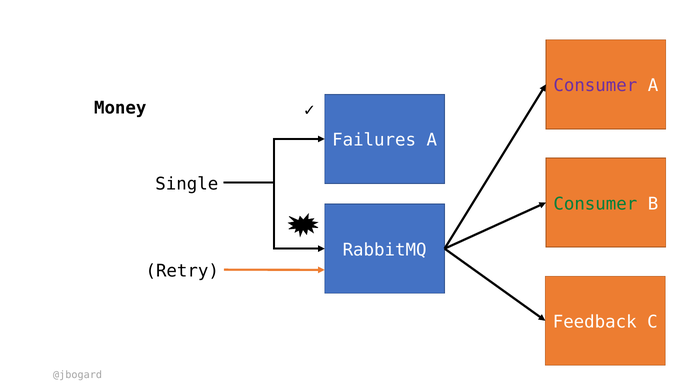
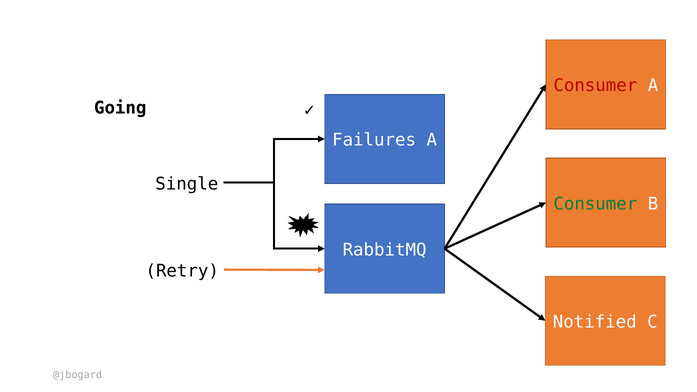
Consumer colour: purple -> red (595, 86)
Money: Money -> Going (120, 108)
Feedback: Feedback -> Notified (595, 322)
